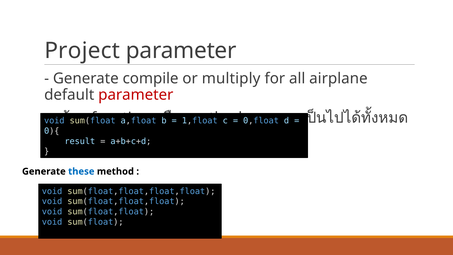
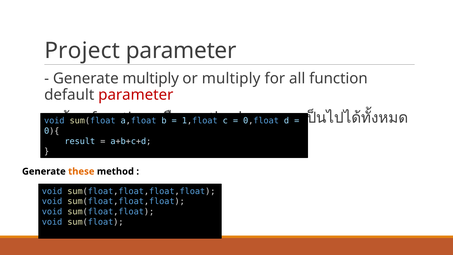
Generate compile: compile -> multiply (151, 78)
all airplane: airplane -> function (338, 78)
these colour: blue -> orange (81, 171)
